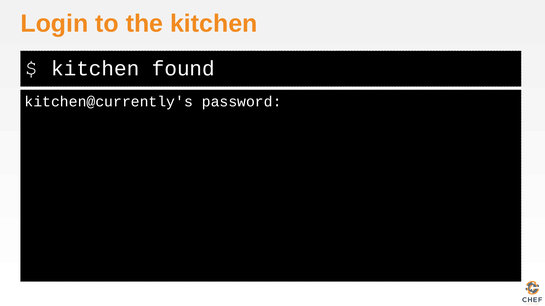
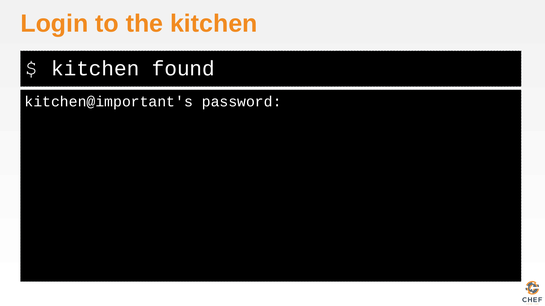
kitchen@currently's: kitchen@currently's -> kitchen@important's (109, 102)
